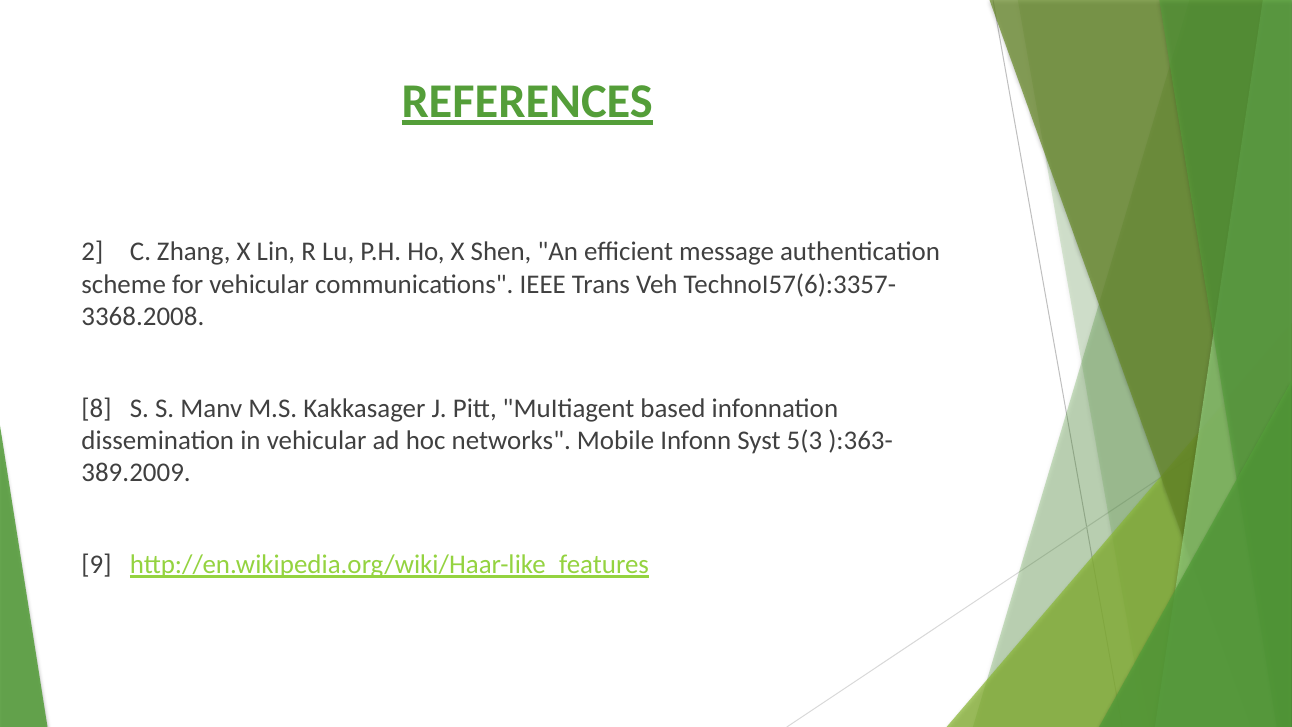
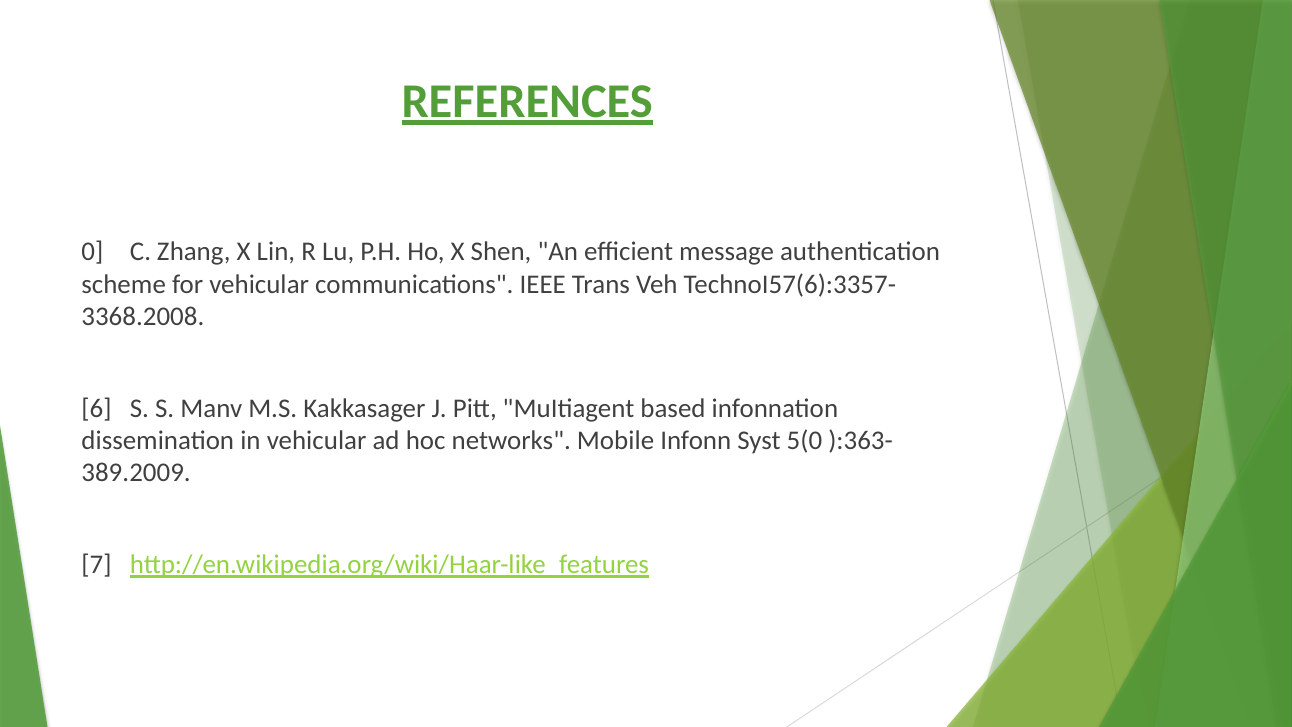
2: 2 -> 0 (92, 252)
8: 8 -> 6 (96, 408)
5(3: 5(3 -> 5(0 (804, 441)
9: 9 -> 7 (96, 565)
